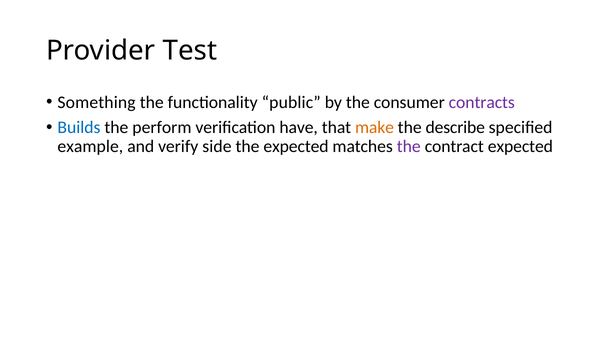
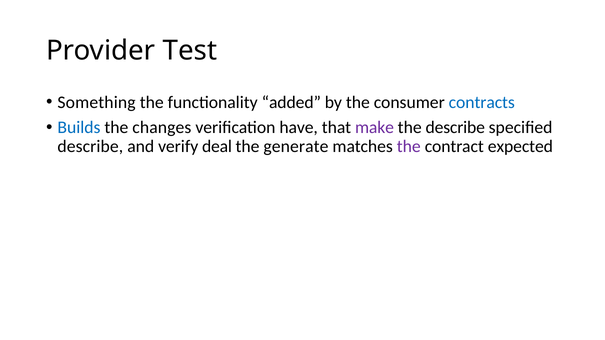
public: public -> added (291, 102)
contracts colour: purple -> blue (482, 102)
perform: perform -> changes (162, 128)
make colour: orange -> purple (374, 128)
example: example -> describe (90, 147)
side: side -> deal (217, 147)
the expected: expected -> generate (296, 147)
